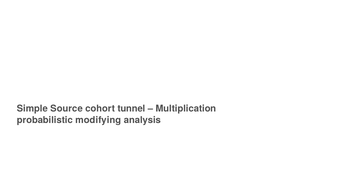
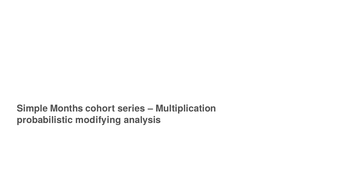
Source: Source -> Months (67, 109)
tunnel: tunnel -> series (131, 109)
